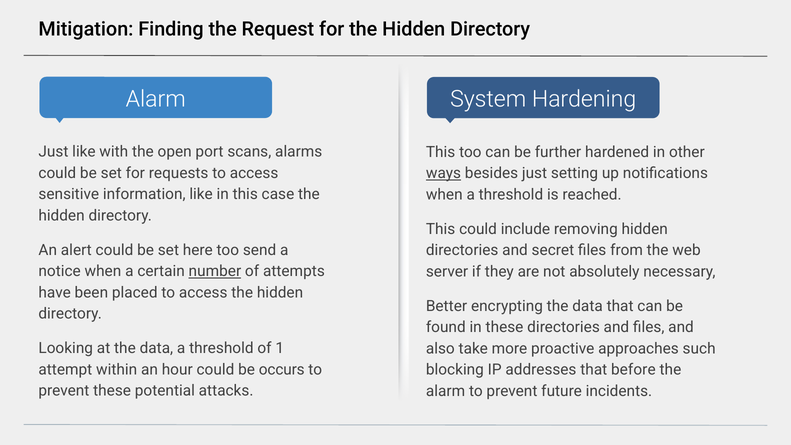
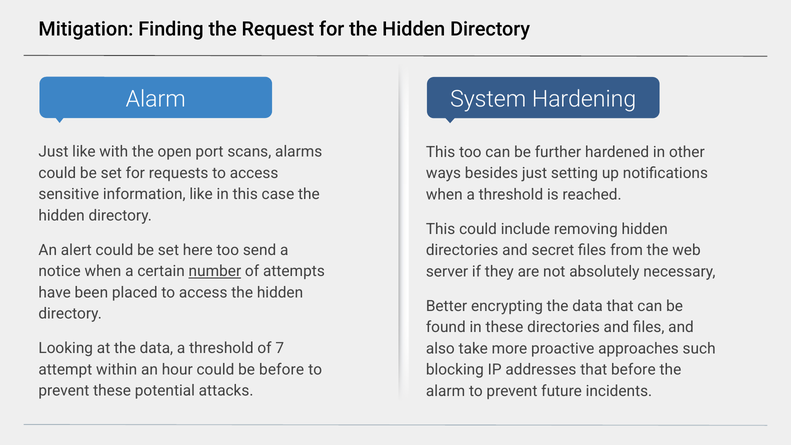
ways underline: present -> none (444, 173)
1: 1 -> 7 (280, 348)
be occurs: occurs -> before (282, 369)
